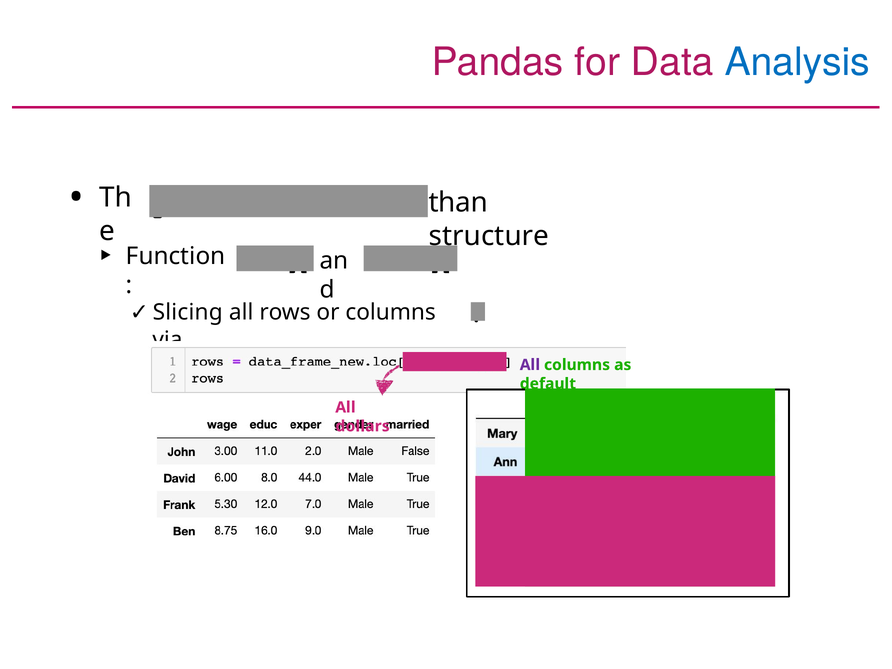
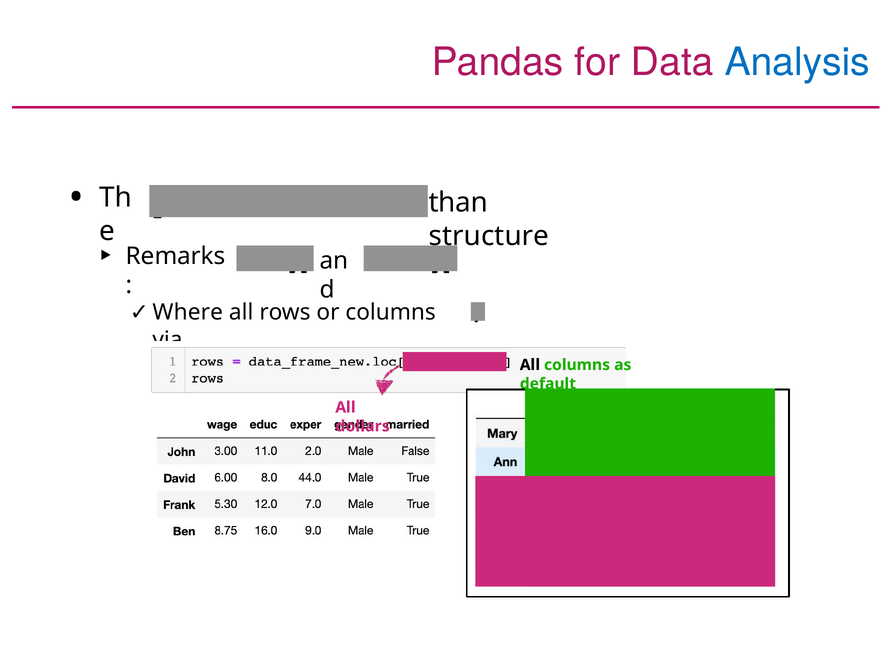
Function: Function -> Remarks (176, 256)
Slicing: Slicing -> Where (188, 312)
All colour: purple -> black (530, 365)
